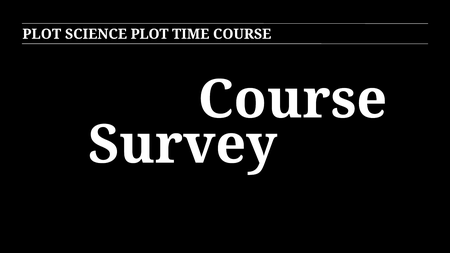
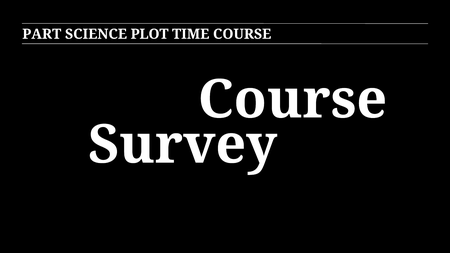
PLOT: PLOT -> PART (42, 34)
